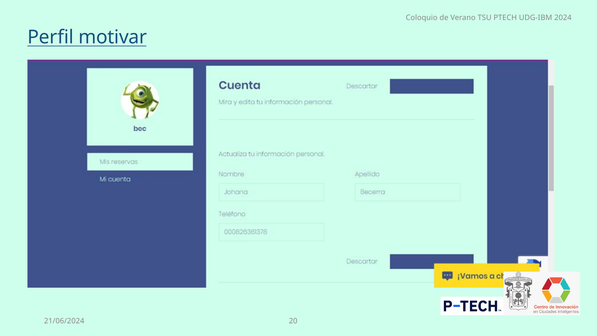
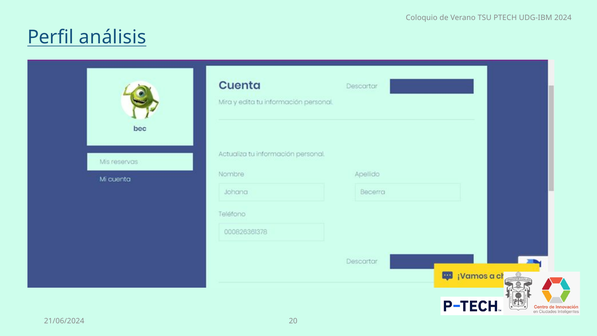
motivar: motivar -> análisis (113, 37)
